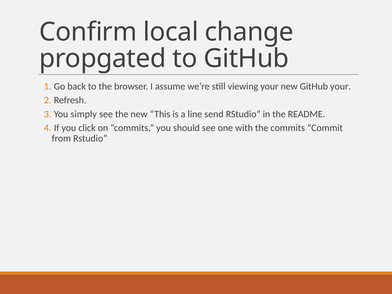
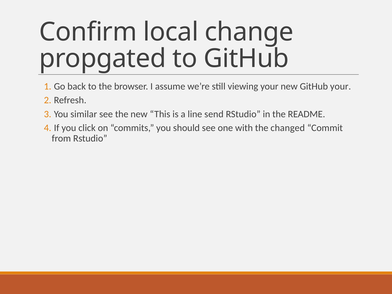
simply: simply -> similar (84, 114)
the commits: commits -> changed (288, 128)
